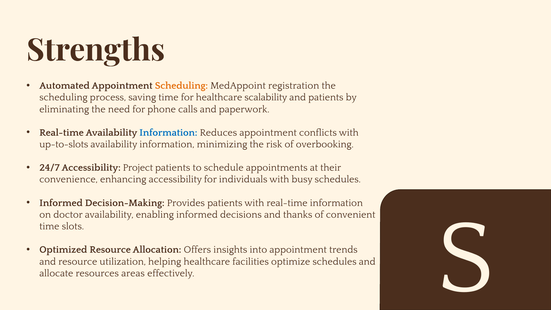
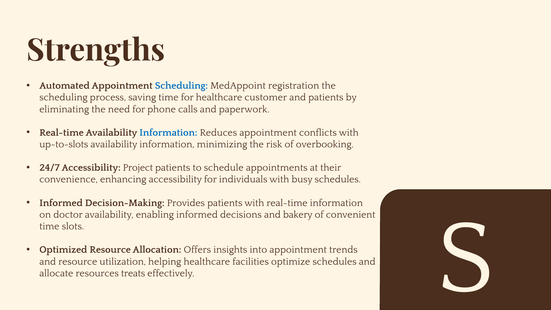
Scheduling colour: orange -> blue (181, 86)
scalability: scalability -> customer (266, 97)
thanks: thanks -> bakery (298, 215)
areas: areas -> treats (133, 273)
